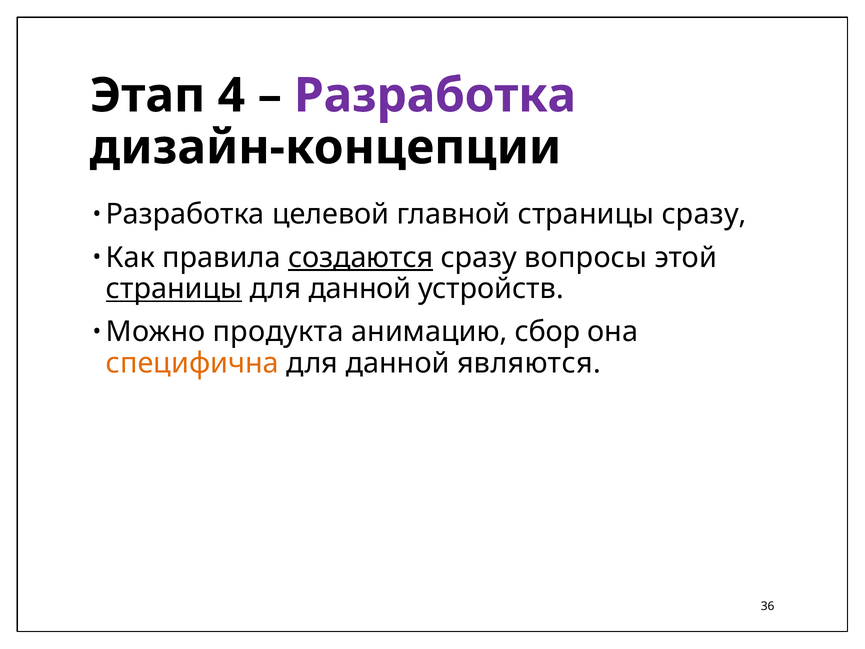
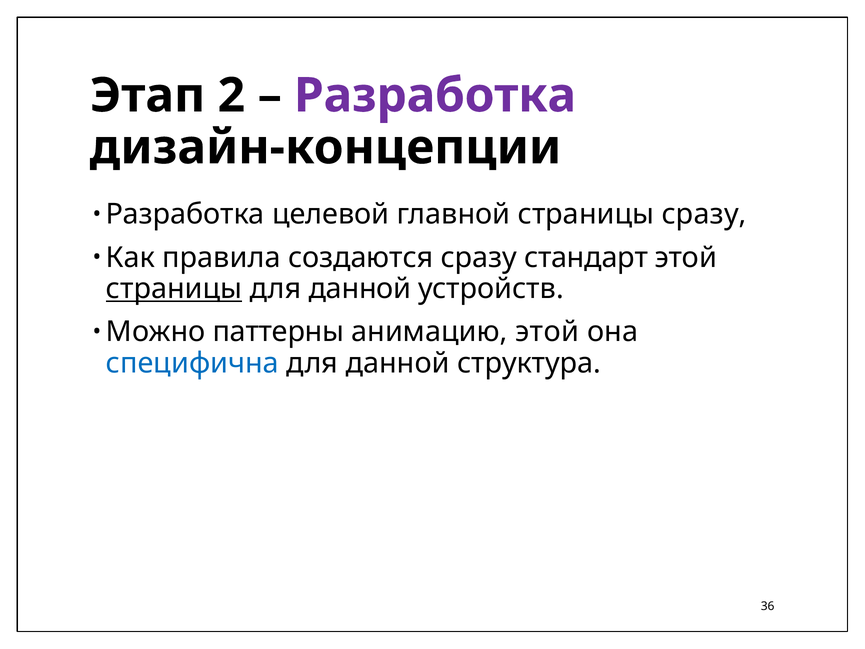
4: 4 -> 2 (231, 96)
создаются underline: present -> none (361, 258)
вопросы: вопросы -> стандарт (586, 258)
продукта: продукта -> паттерны (278, 332)
анимацию сбор: сбор -> этой (547, 332)
специфична colour: orange -> blue (192, 363)
являются: являются -> структура (529, 363)
